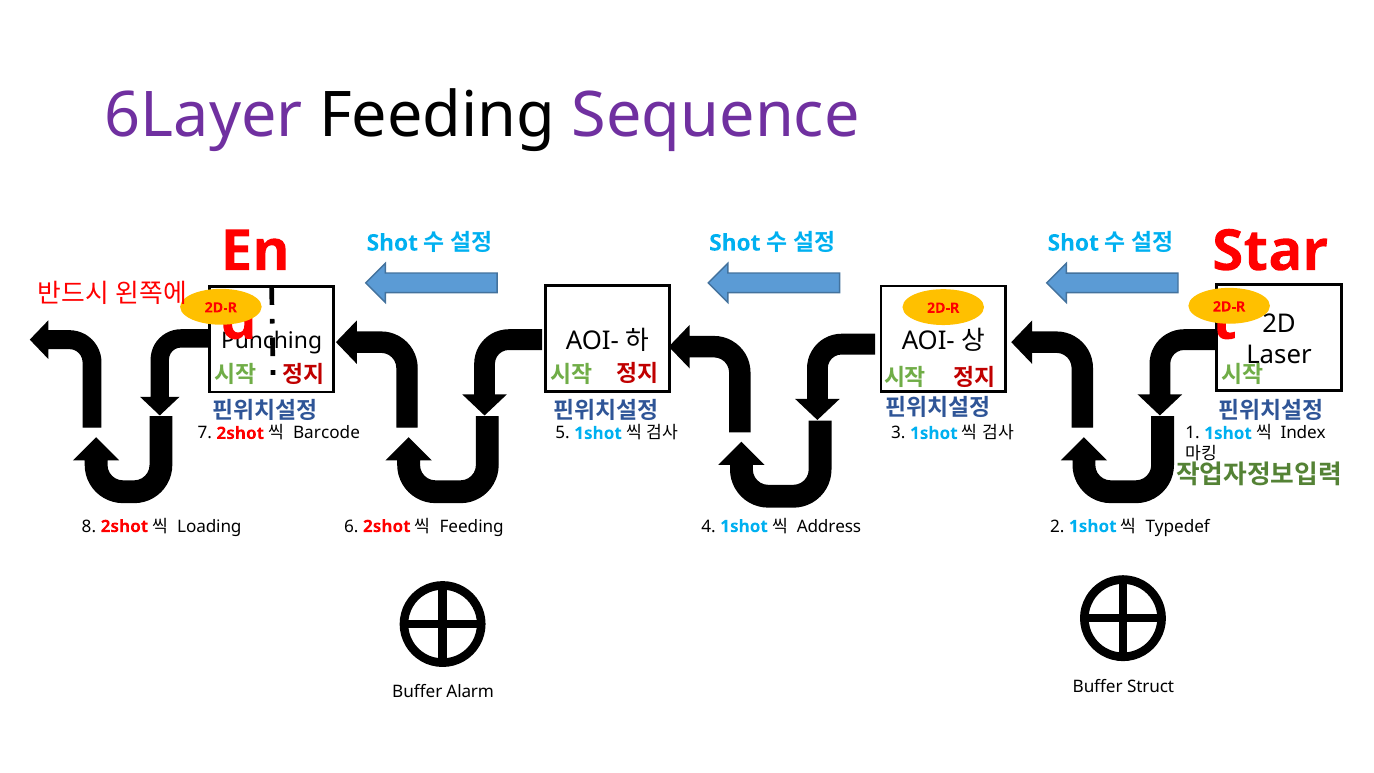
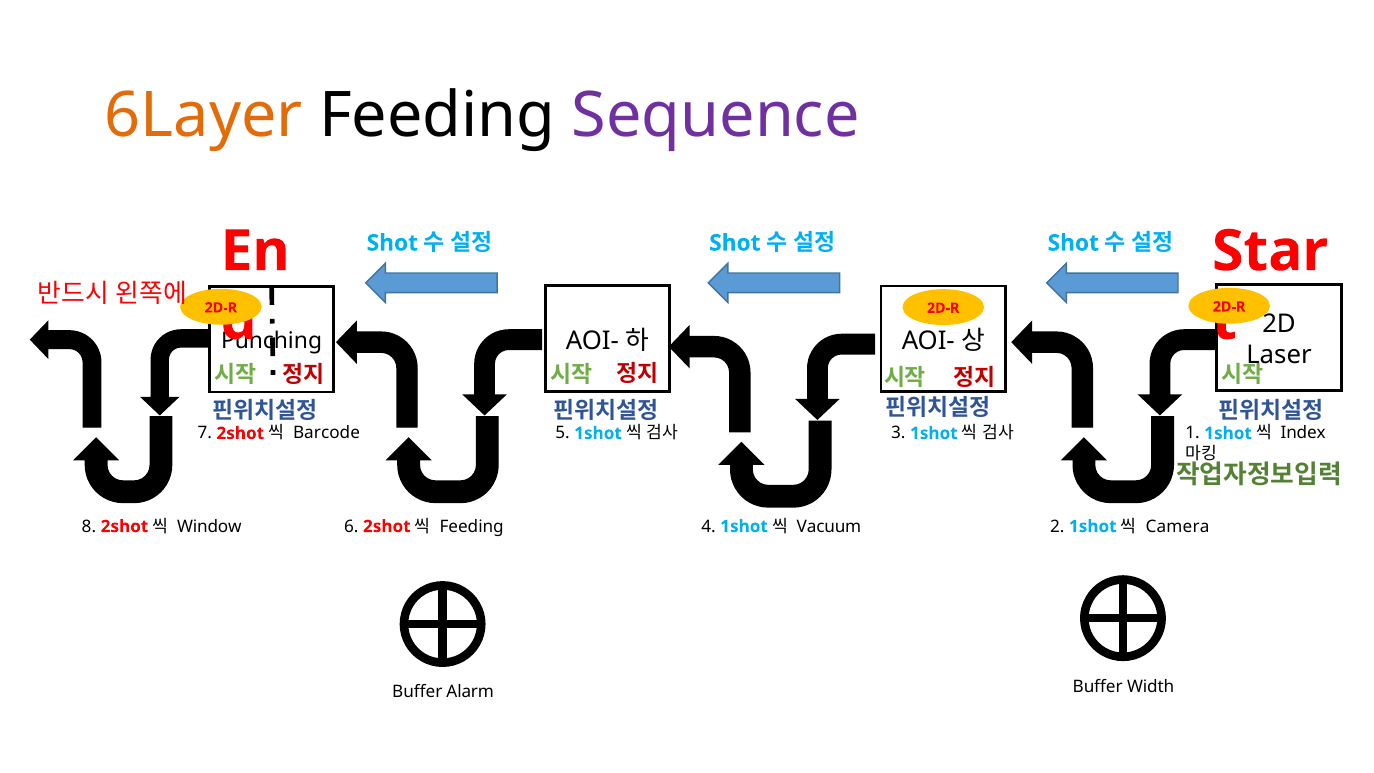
6Layer colour: purple -> orange (204, 115)
Loading: Loading -> Window (209, 526)
Address: Address -> Vacuum (829, 526)
Typedef: Typedef -> Camera (1178, 526)
Struct: Struct -> Width (1151, 686)
